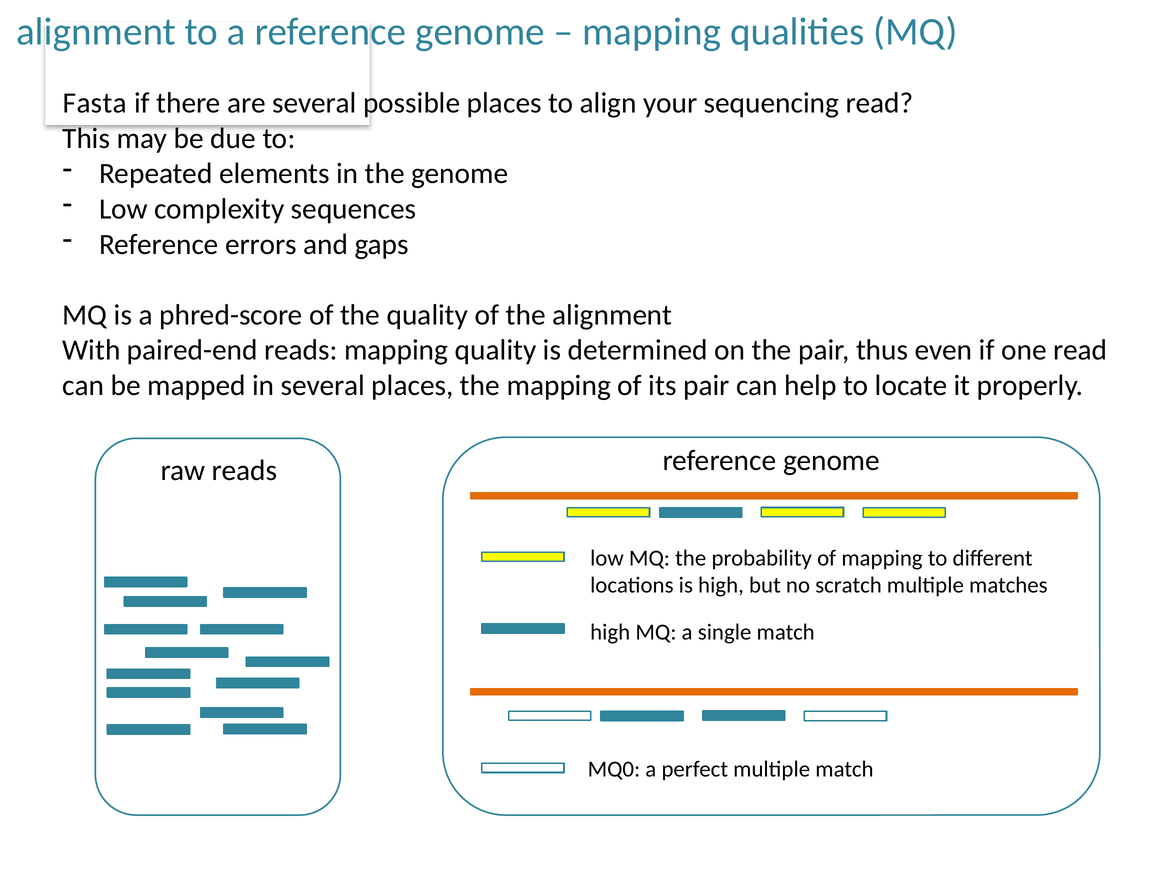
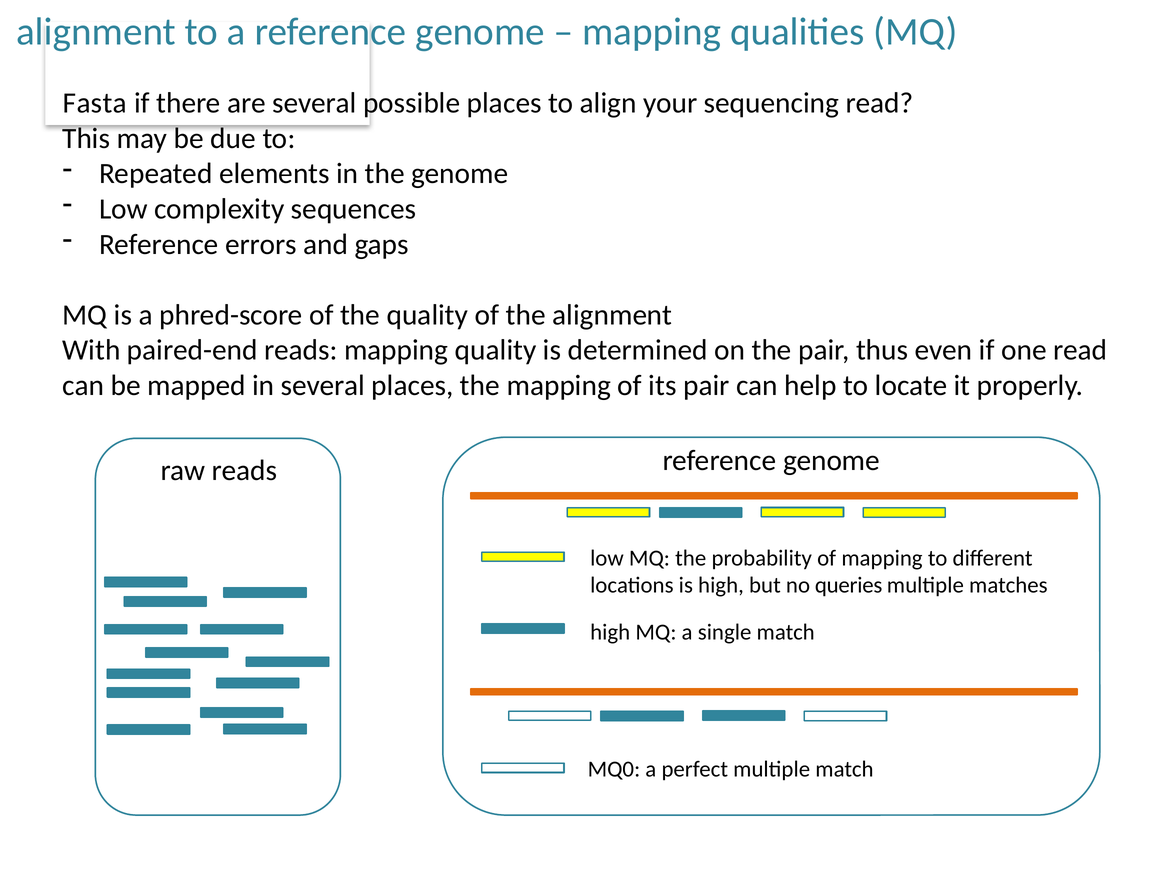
scratch: scratch -> queries (849, 585)
